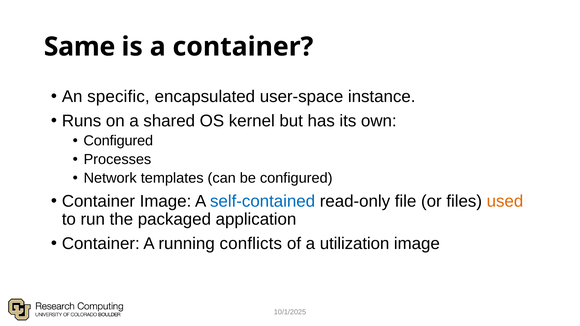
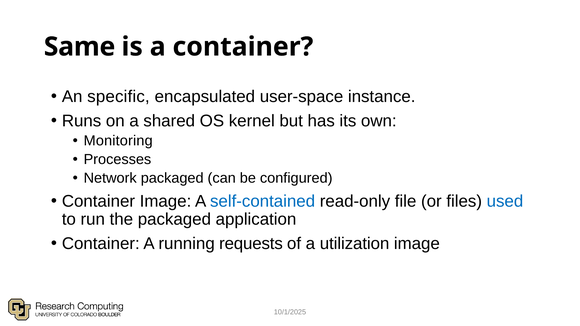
Configured: Configured -> Monitoring (118, 141)
Network templates: templates -> packaged (172, 178)
used colour: orange -> blue (505, 201)
conflicts: conflicts -> requests (251, 244)
